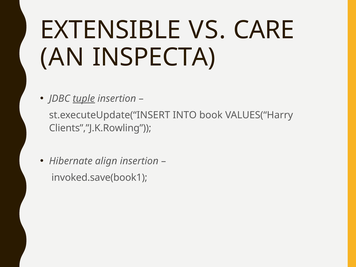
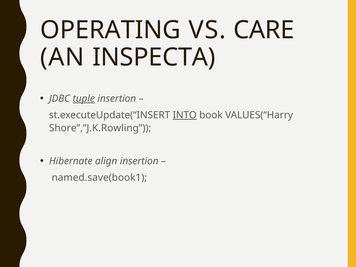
EXTENSIBLE: EXTENSIBLE -> OPERATING (110, 30)
INTO underline: none -> present (185, 115)
Clients”,”J.K.Rowling: Clients”,”J.K.Rowling -> Shore”,”J.K.Rowling (100, 128)
invoked.save(book1: invoked.save(book1 -> named.save(book1 (99, 178)
